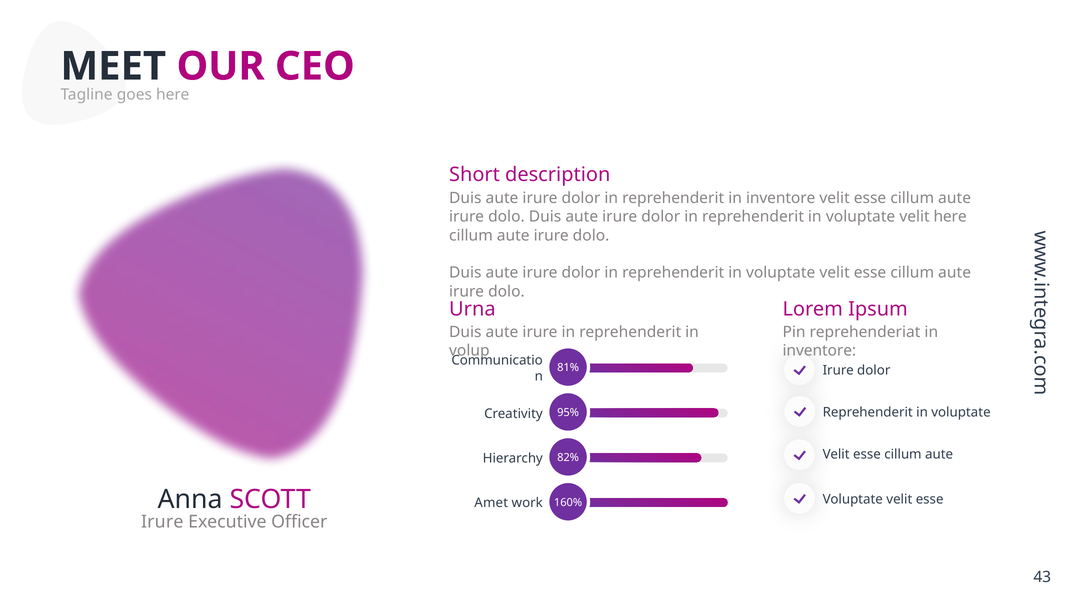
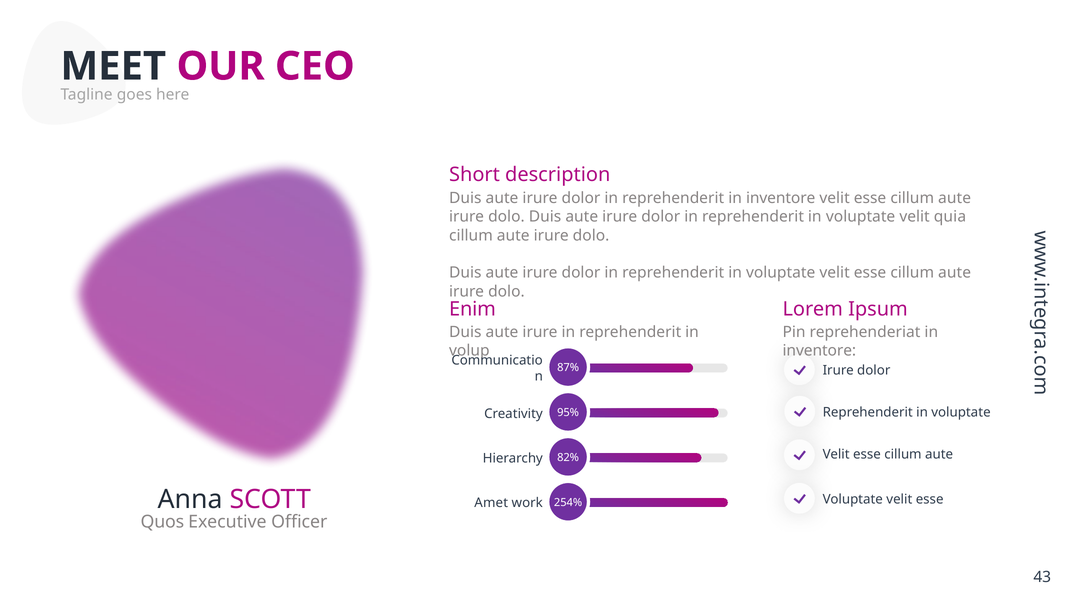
velit here: here -> quia (950, 217)
Urna: Urna -> Enim (472, 309)
81%: 81% -> 87% (568, 368)
160%: 160% -> 254% (568, 503)
Irure: Irure -> Quos (162, 522)
